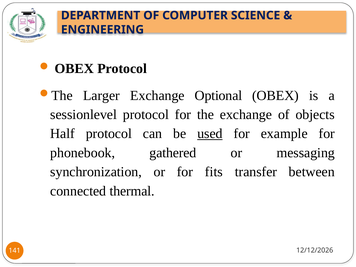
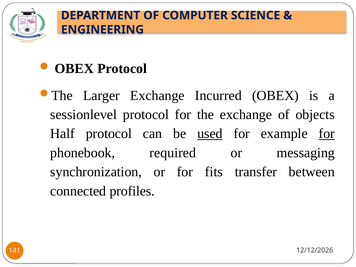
Optional: Optional -> Incurred (218, 95)
for underline: none -> present (327, 134)
gathered: gathered -> required (173, 153)
thermal: thermal -> profiles (132, 191)
